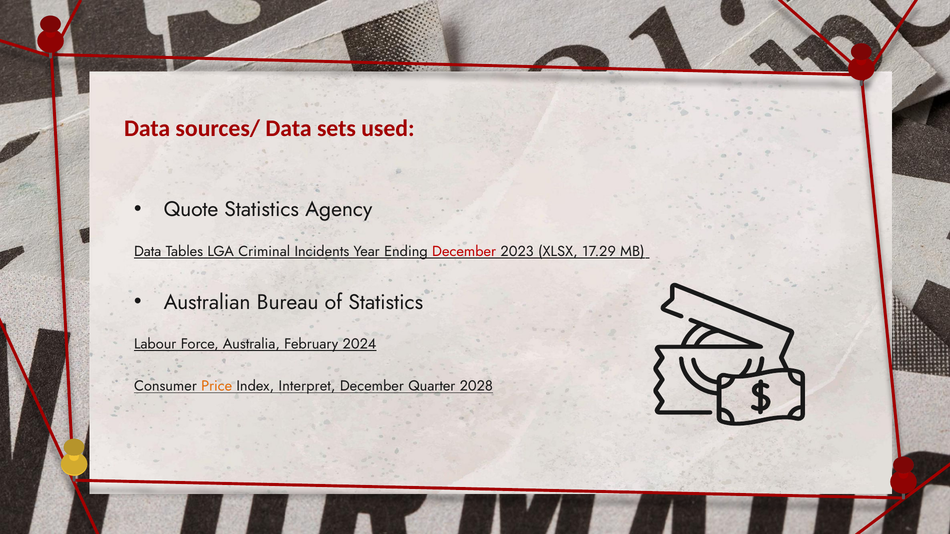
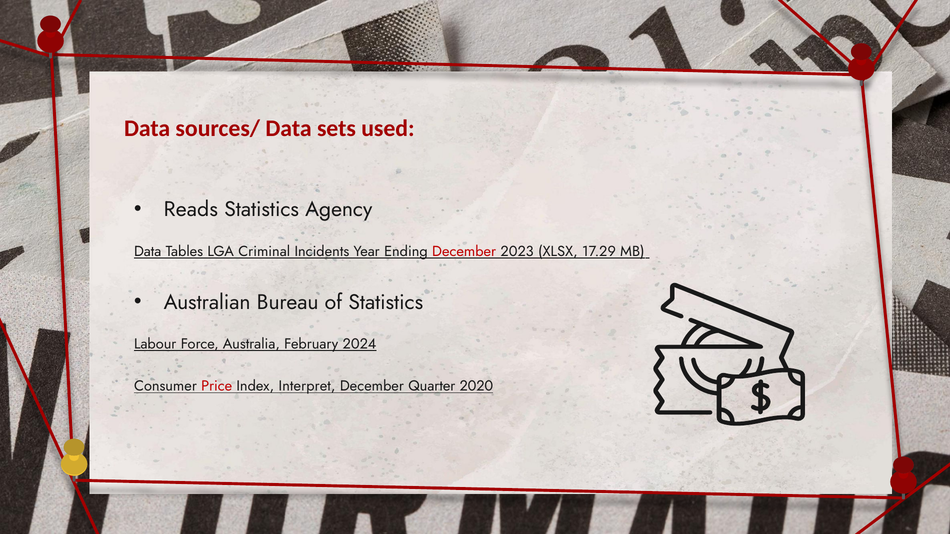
Quote: Quote -> Reads (191, 210)
Price colour: orange -> red (217, 386)
2028: 2028 -> 2020 (476, 386)
